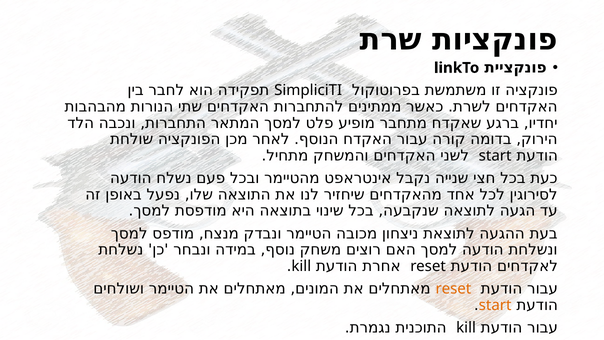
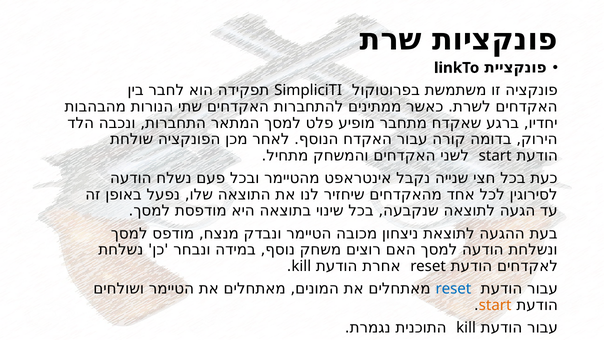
reset colour: orange -> blue (453, 289)
